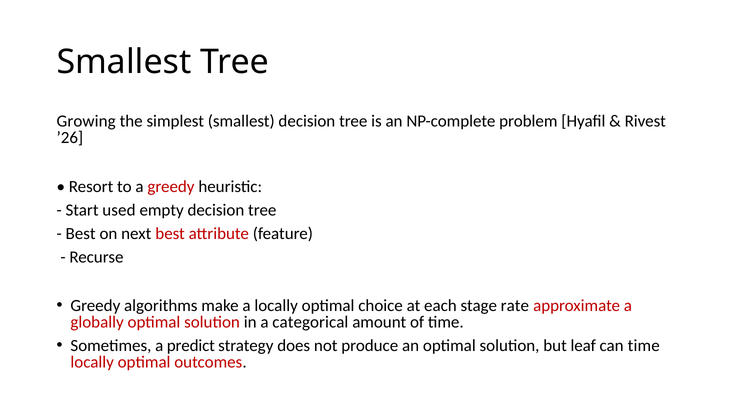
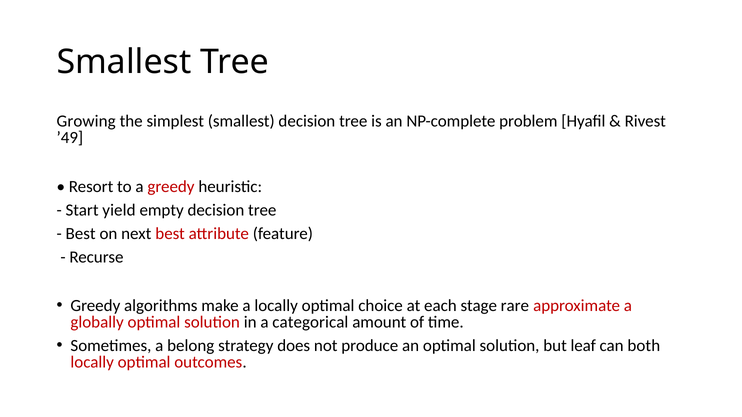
’26: ’26 -> ’49 (70, 138)
used: used -> yield (119, 210)
rate: rate -> rare (515, 306)
predict: predict -> belong (191, 346)
can time: time -> both (644, 346)
